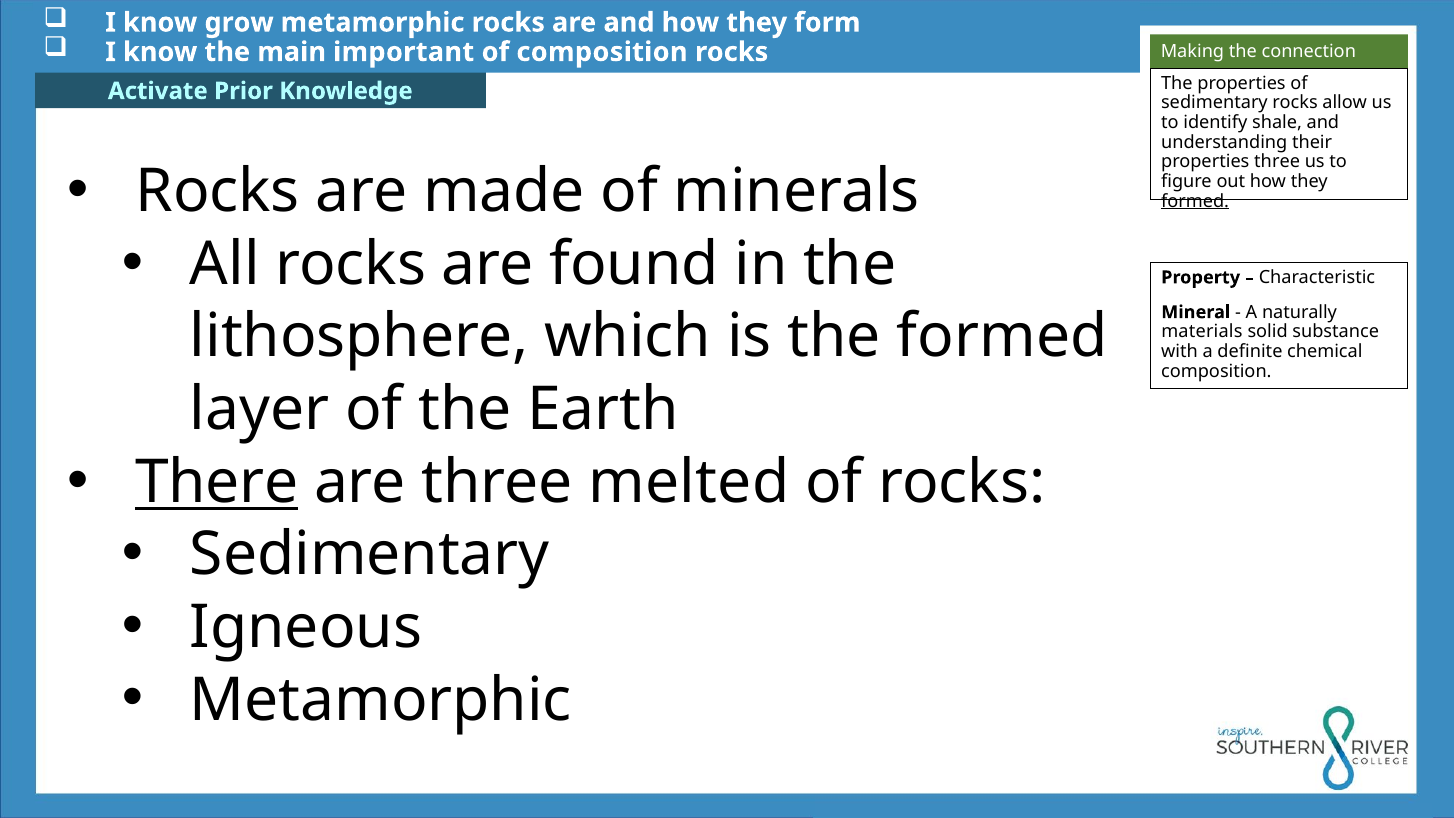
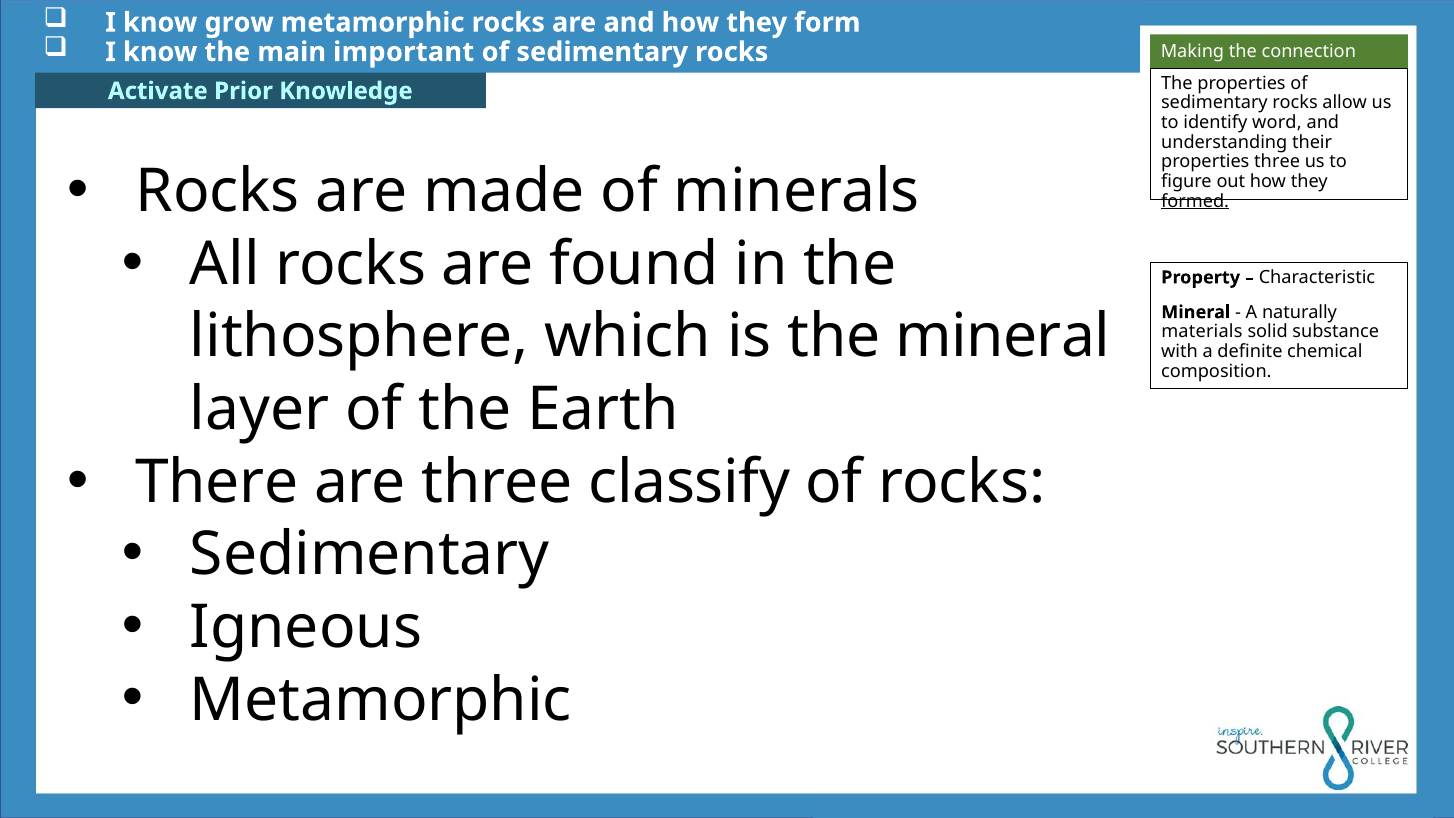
composition: composition -> sedimentary (602, 52)
shale: shale -> word (1277, 123)
the formed: formed -> mineral (1003, 337)
There underline: present -> none (217, 482)
melted: melted -> classify (689, 482)
